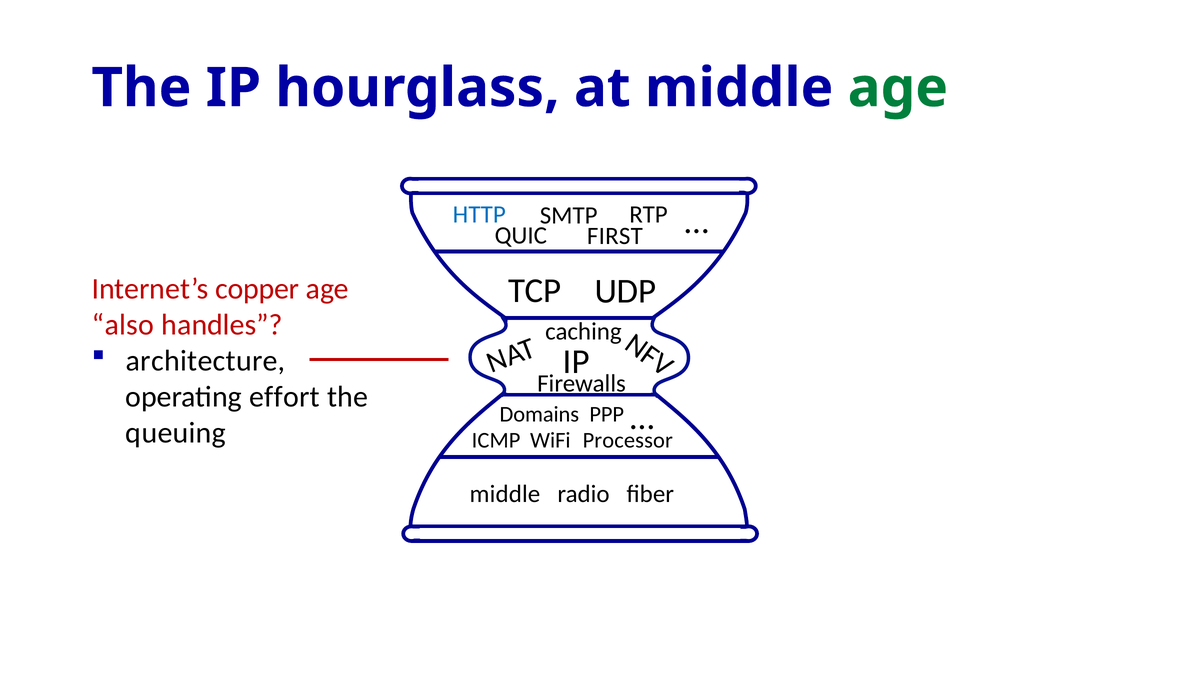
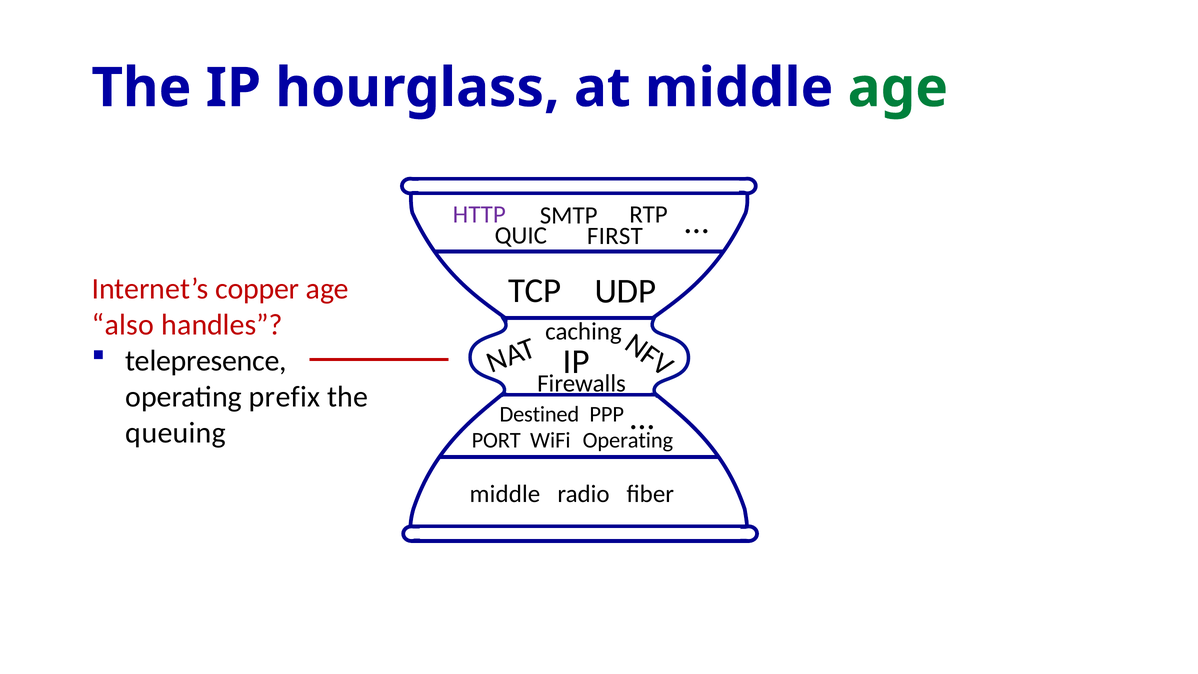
HTTP colour: blue -> purple (479, 214)
architecture: architecture -> telepresence (206, 361)
effort: effort -> prefix (285, 397)
Domains: Domains -> Destined (539, 414)
WiFi Processor: Processor -> Operating (628, 440)
ICMP: ICMP -> PORT (496, 440)
